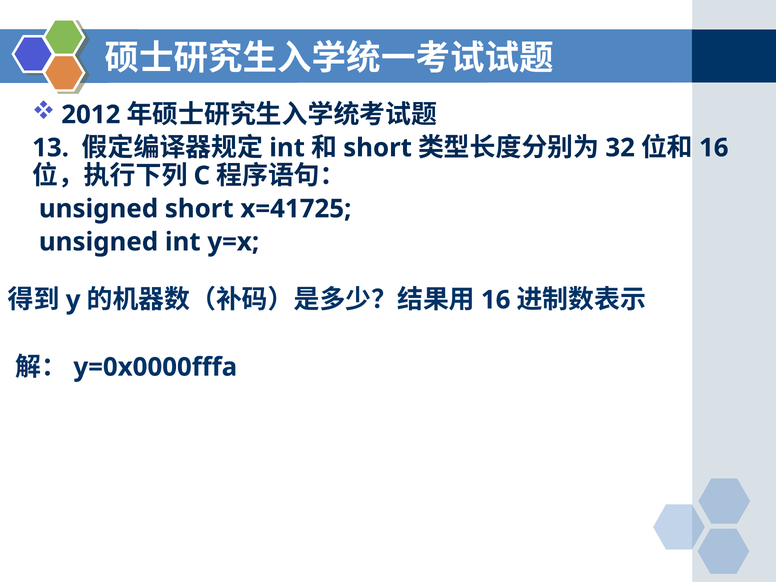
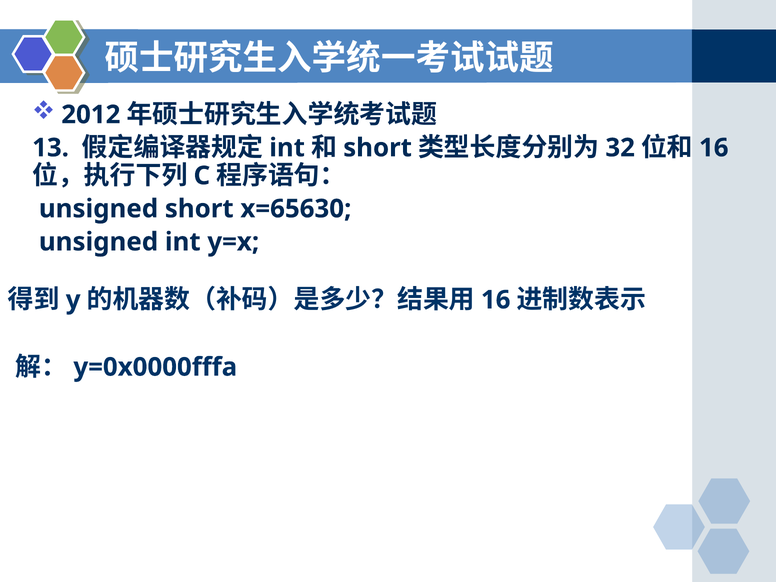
x=41725: x=41725 -> x=65630 (296, 209)
